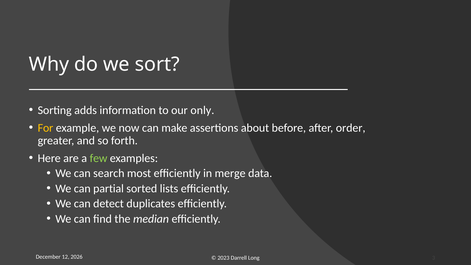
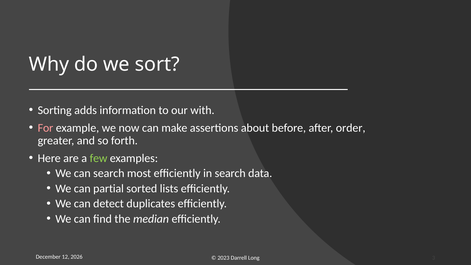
only: only -> with (202, 110)
For colour: yellow -> pink (45, 128)
in merge: merge -> search (230, 173)
